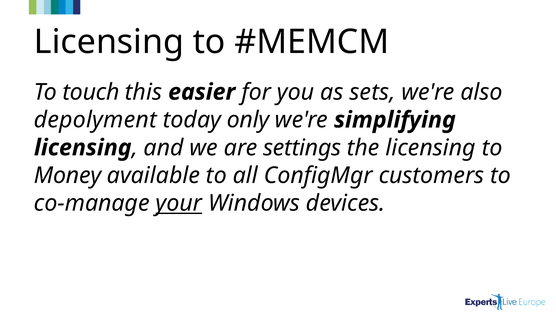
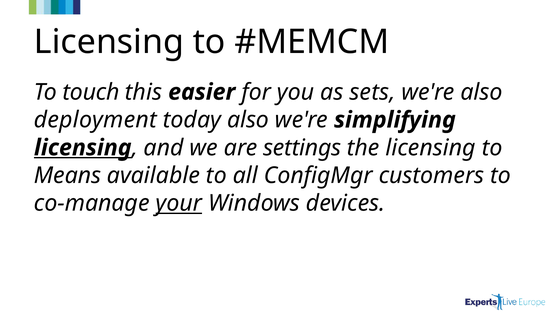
depolyment: depolyment -> deployment (95, 120)
today only: only -> also (248, 120)
licensing underline: none -> present (83, 148)
Money: Money -> Means (68, 175)
